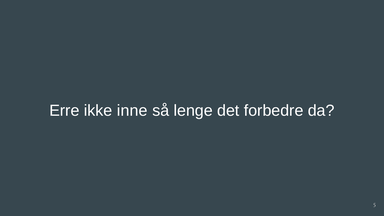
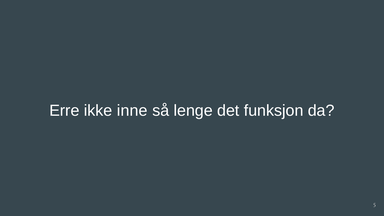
forbedre: forbedre -> funksjon (274, 111)
